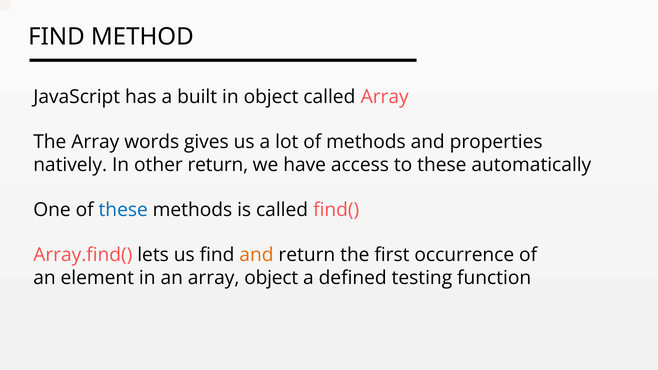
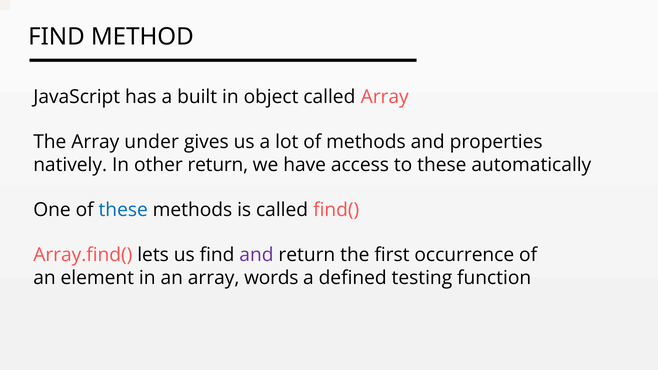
words: words -> under (152, 142)
and colour: orange -> purple (256, 255)
array object: object -> words (271, 278)
